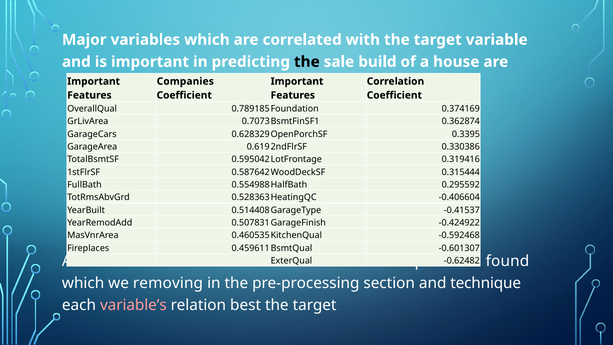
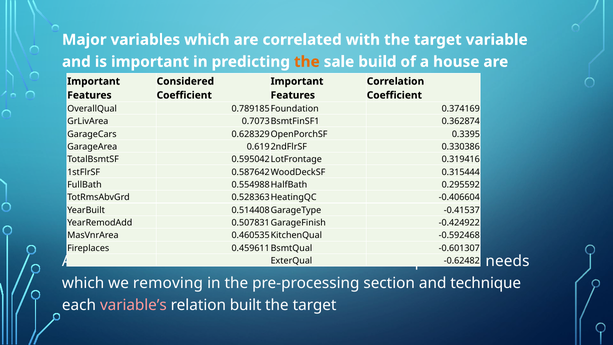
the colour: black -> orange (307, 62)
Companies: Companies -> Considered (185, 81)
found: found -> needs (507, 261)
best: best -> built (246, 305)
